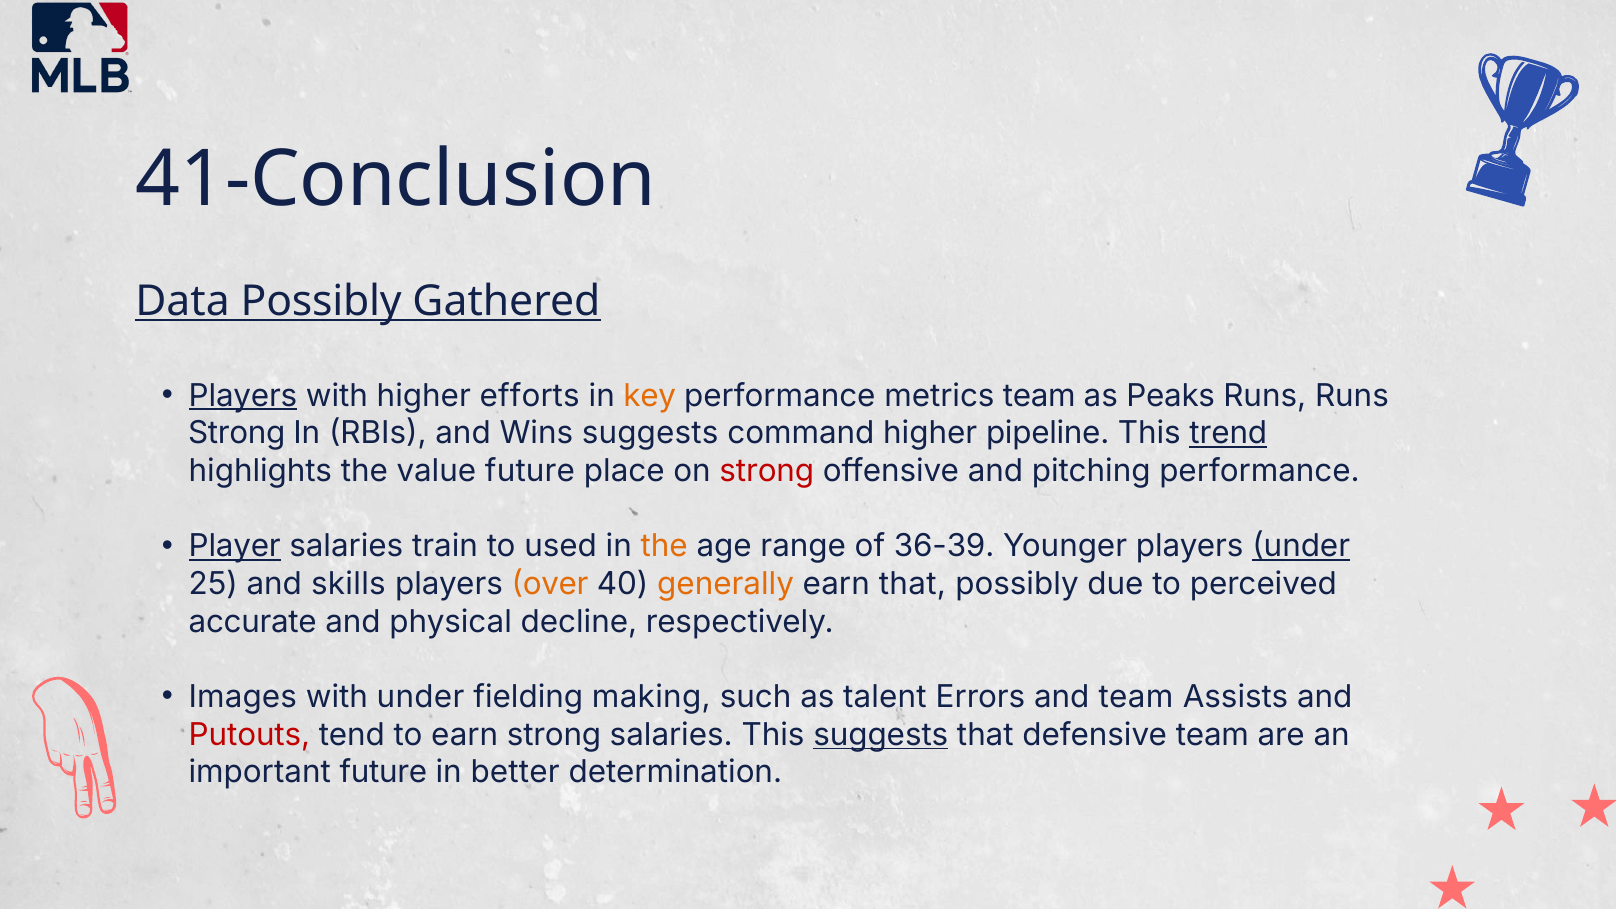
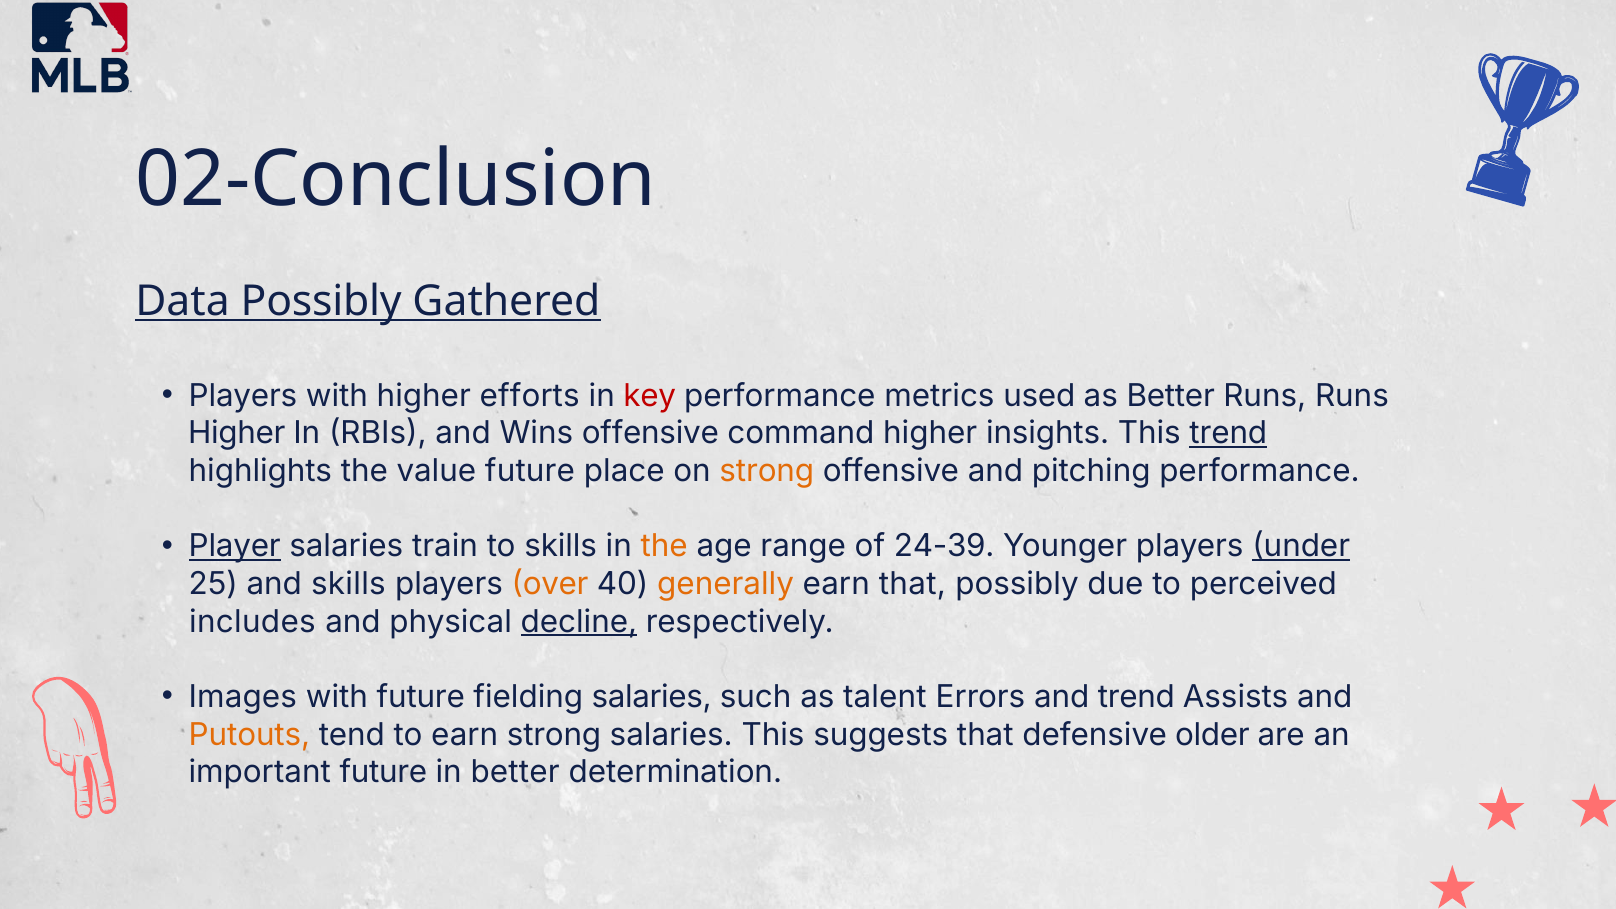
41-Conclusion: 41-Conclusion -> 02-Conclusion (396, 180)
Players underline: present -> none (243, 396)
key colour: orange -> red (650, 396)
metrics team: team -> used (1039, 396)
as Peaks: Peaks -> Better (1171, 396)
Strong: Strong -> Higher (237, 433)
Wins suggests: suggests -> offensive (650, 433)
pipeline: pipeline -> insights (1048, 433)
strong colour: red -> orange (767, 471)
to used: used -> skills (561, 546)
36-39: 36-39 -> 24-39 (944, 546)
accurate: accurate -> includes (252, 622)
decline underline: none -> present (579, 622)
with under: under -> future (421, 697)
fielding making: making -> salaries (652, 697)
and team: team -> trend (1136, 697)
Putouts colour: red -> orange (249, 735)
suggests underline: present -> none (881, 735)
defensive team: team -> older (1212, 735)
